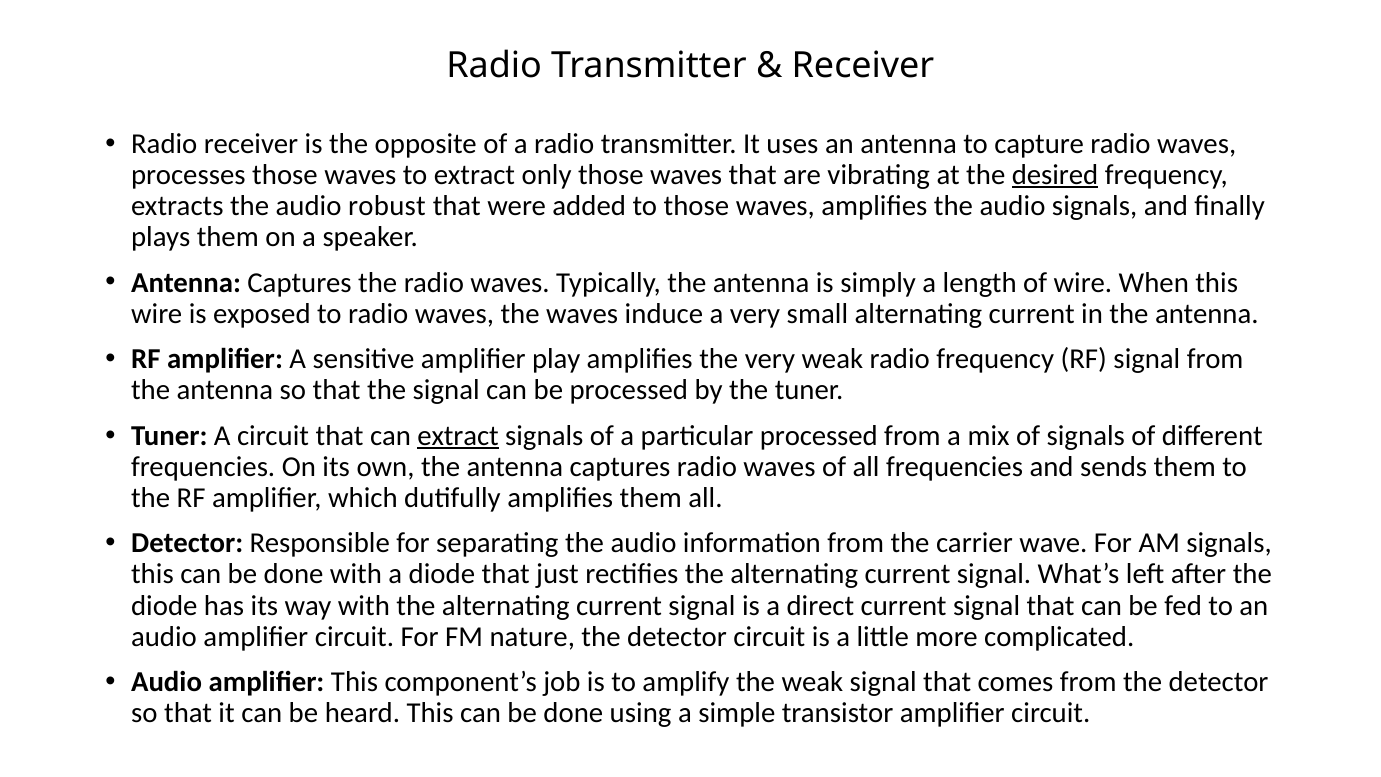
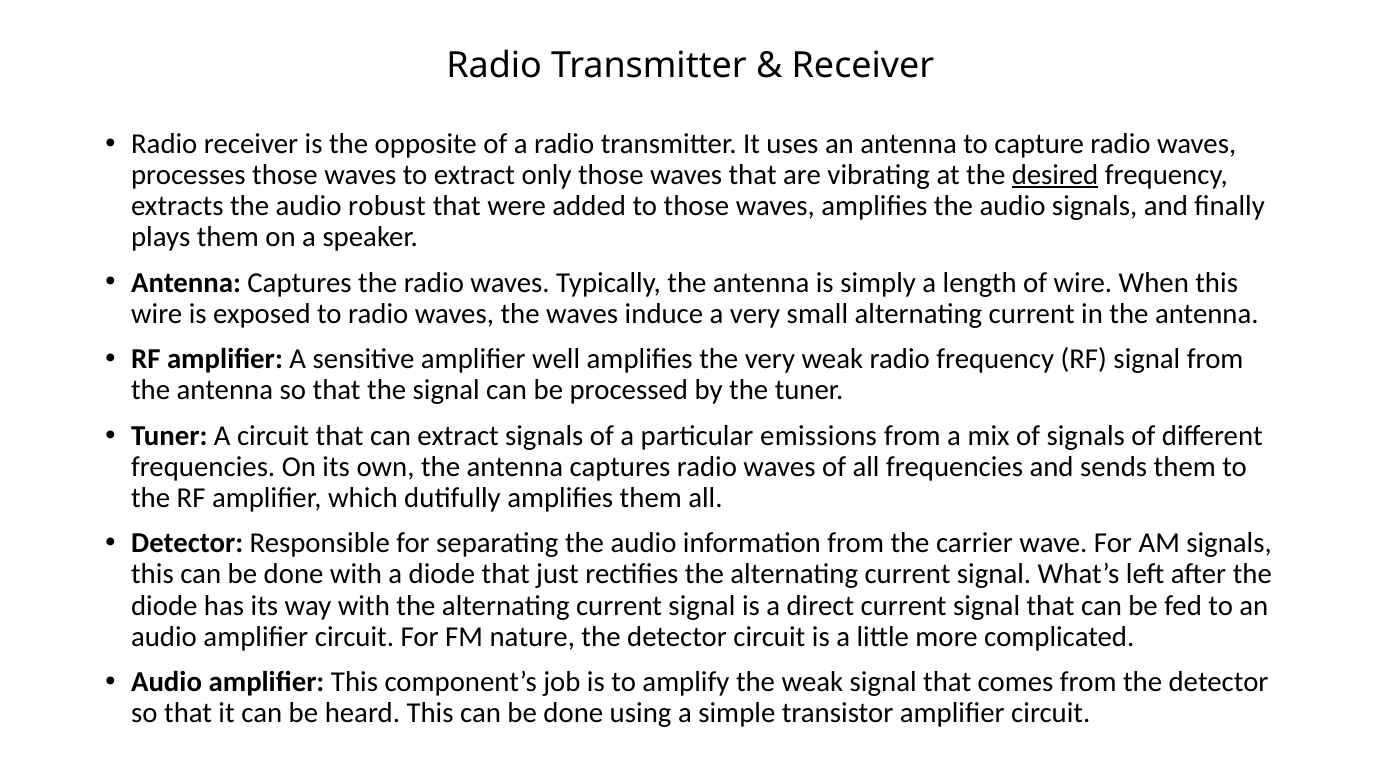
play: play -> well (556, 359)
extract underline: present -> none (458, 436)
particular processed: processed -> emissions (819, 436)
